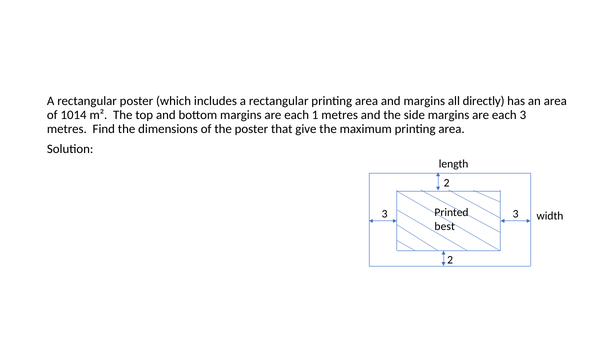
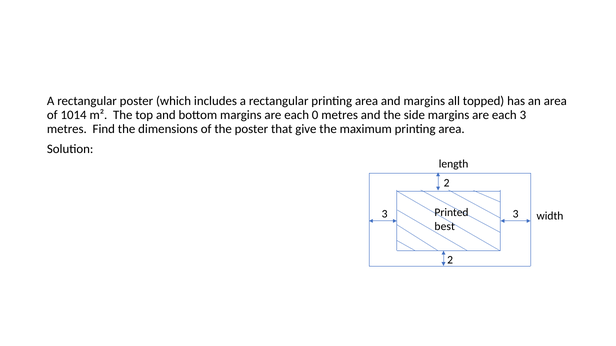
directly: directly -> topped (484, 101)
1: 1 -> 0 (315, 115)
